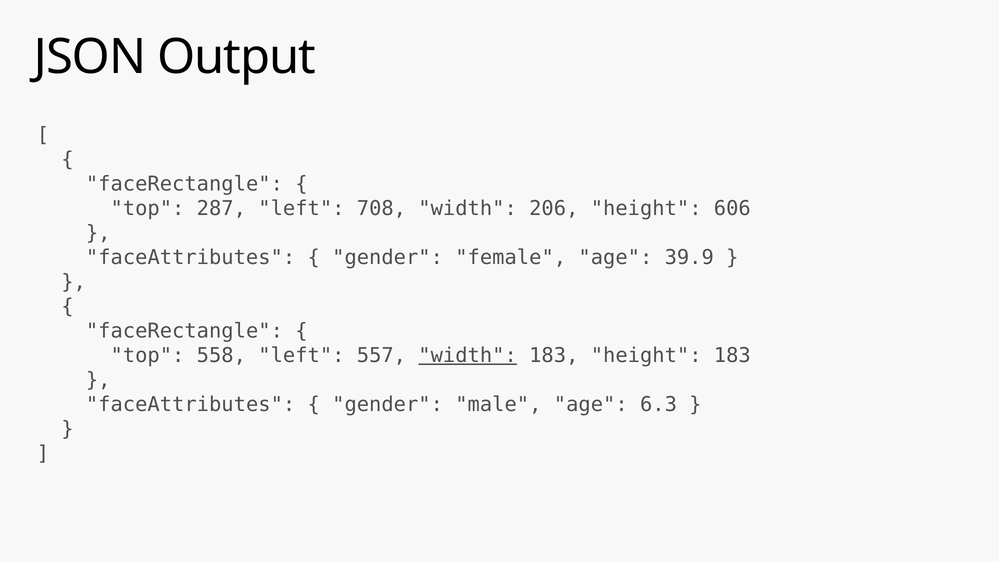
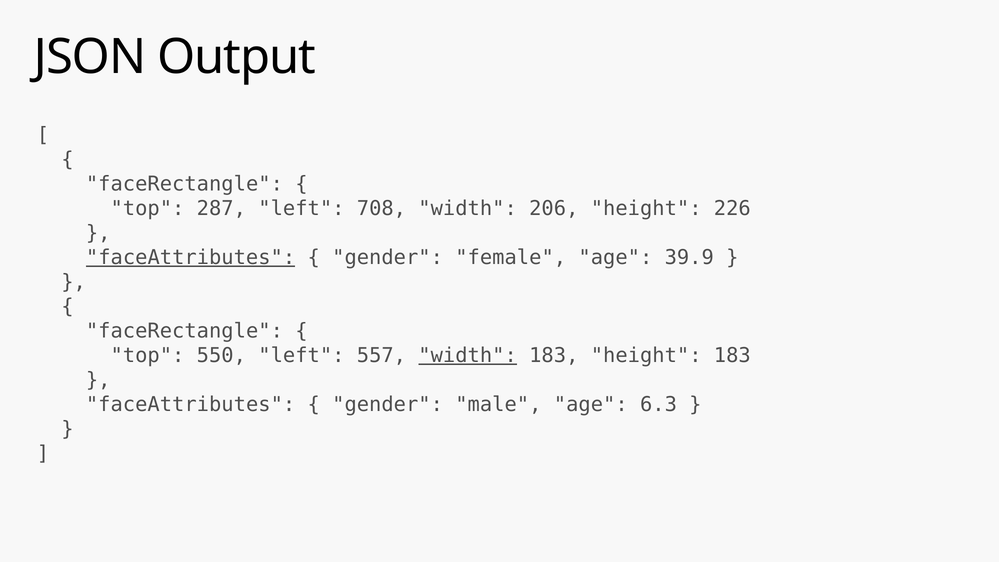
606: 606 -> 226 (732, 208)
faceAttributes underline: none -> present (191, 257)
558: 558 -> 550 (221, 355)
